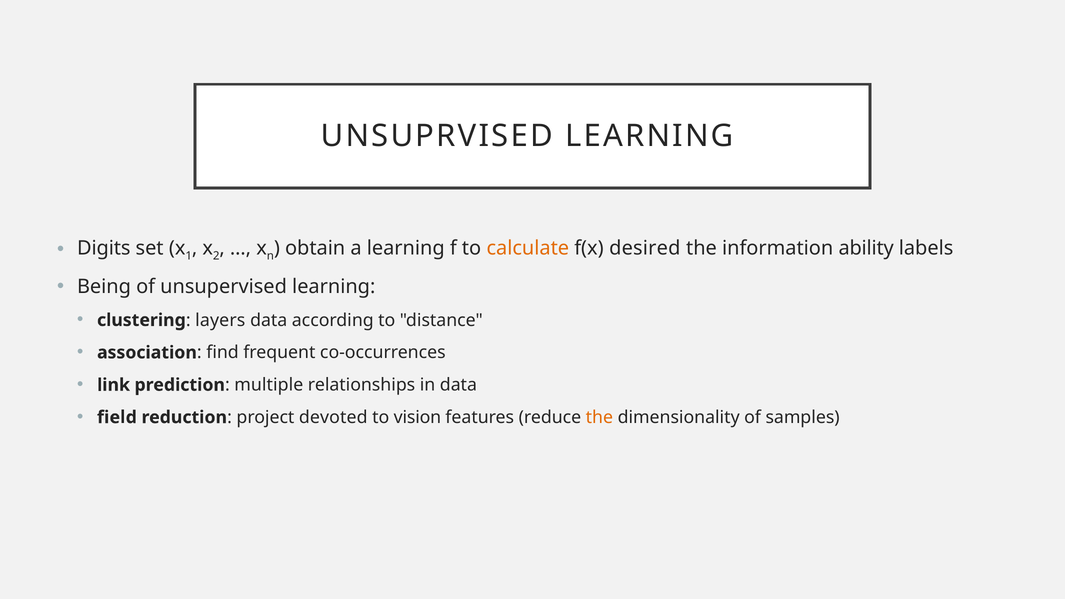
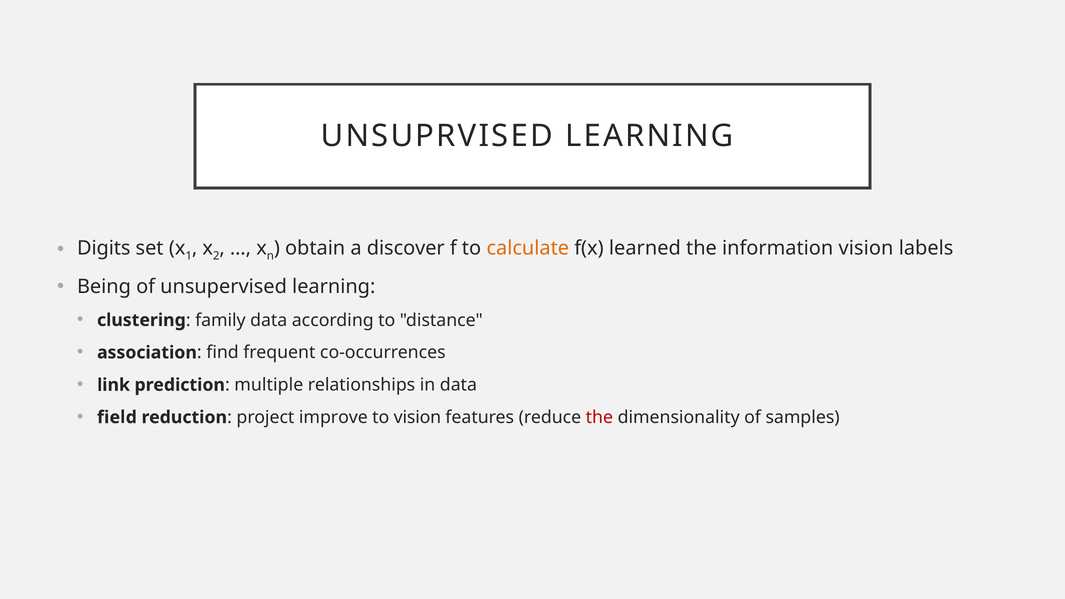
a learning: learning -> discover (406, 248)
desired: desired -> learned (645, 248)
information ability: ability -> vision (866, 248)
layers: layers -> family (220, 320)
devoted: devoted -> improve (333, 417)
the colour: orange -> red (599, 417)
